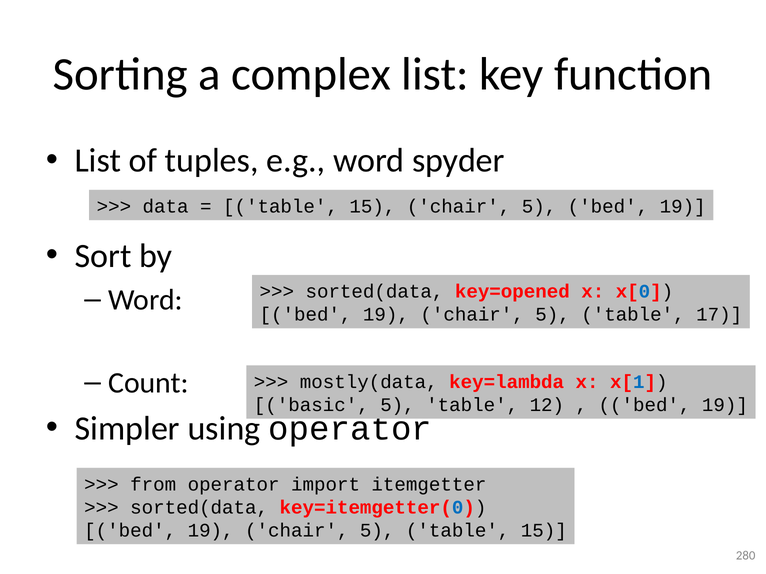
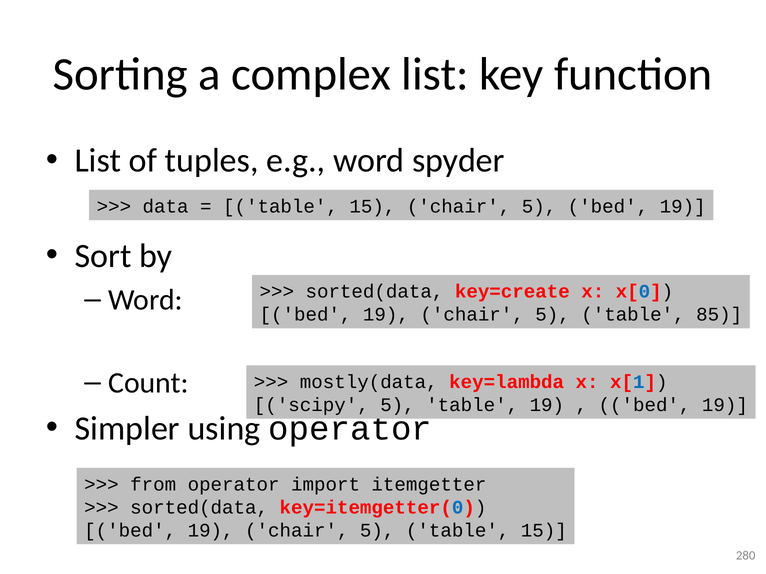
key=opened: key=opened -> key=create (512, 292)
17: 17 -> 85 (719, 315)
basic: basic -> scipy (311, 405)
table 12: 12 -> 19 (547, 405)
